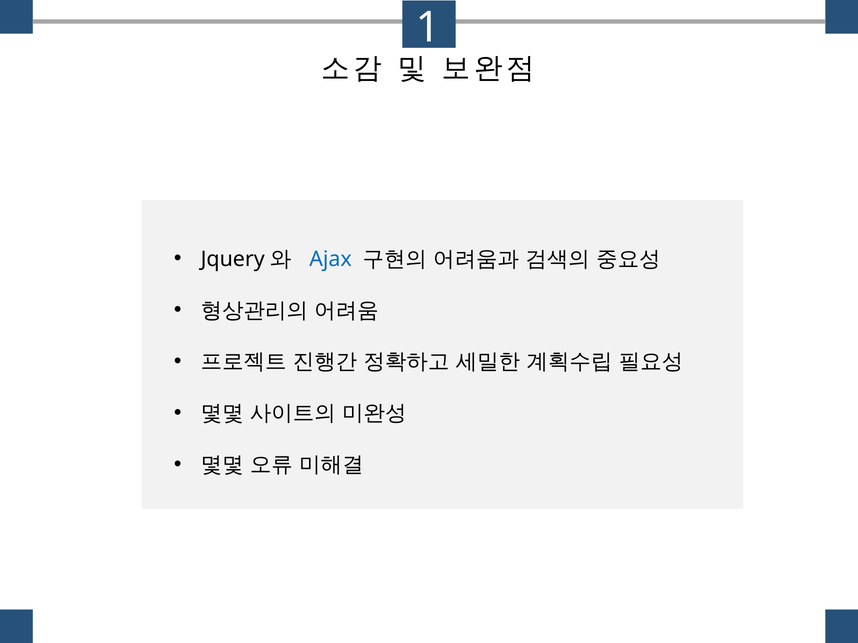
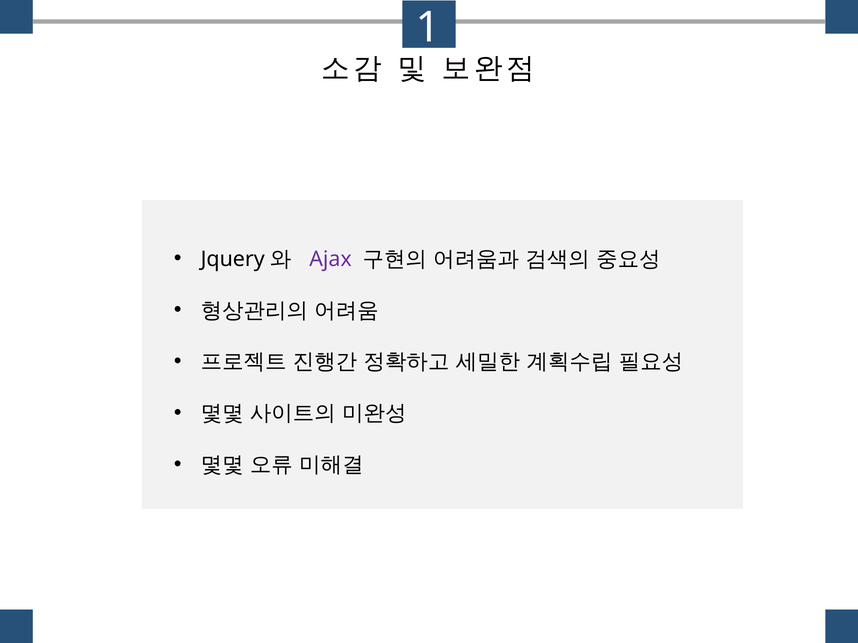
Ajax colour: blue -> purple (331, 259)
